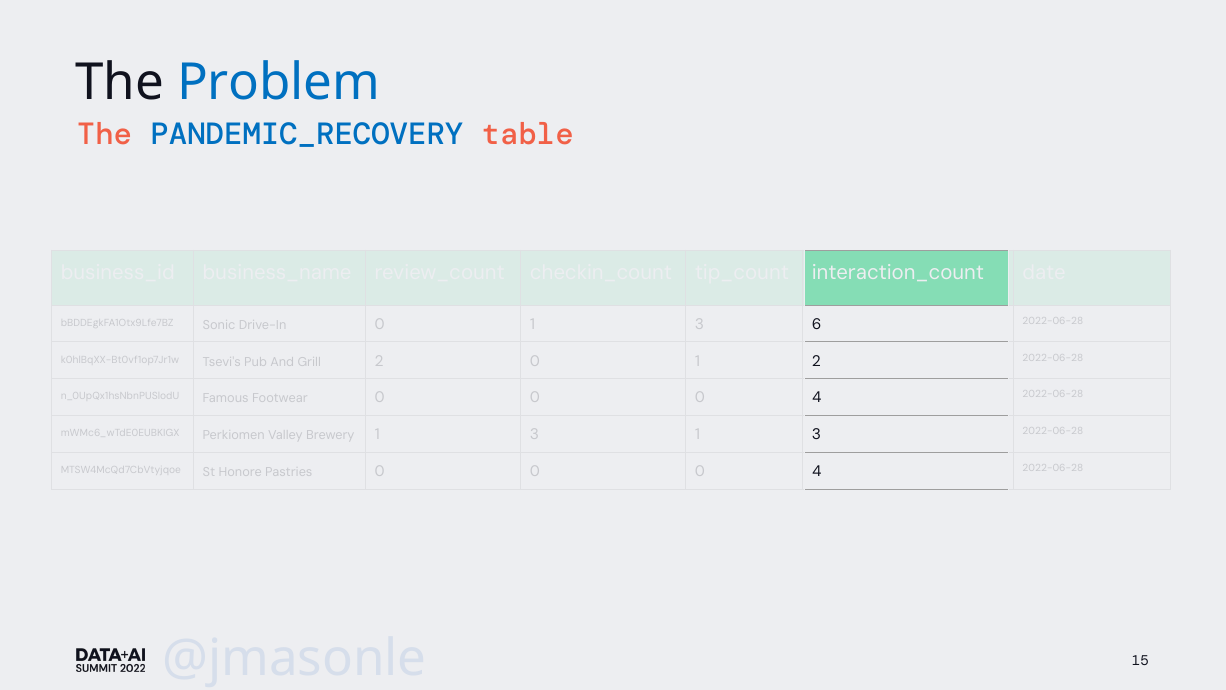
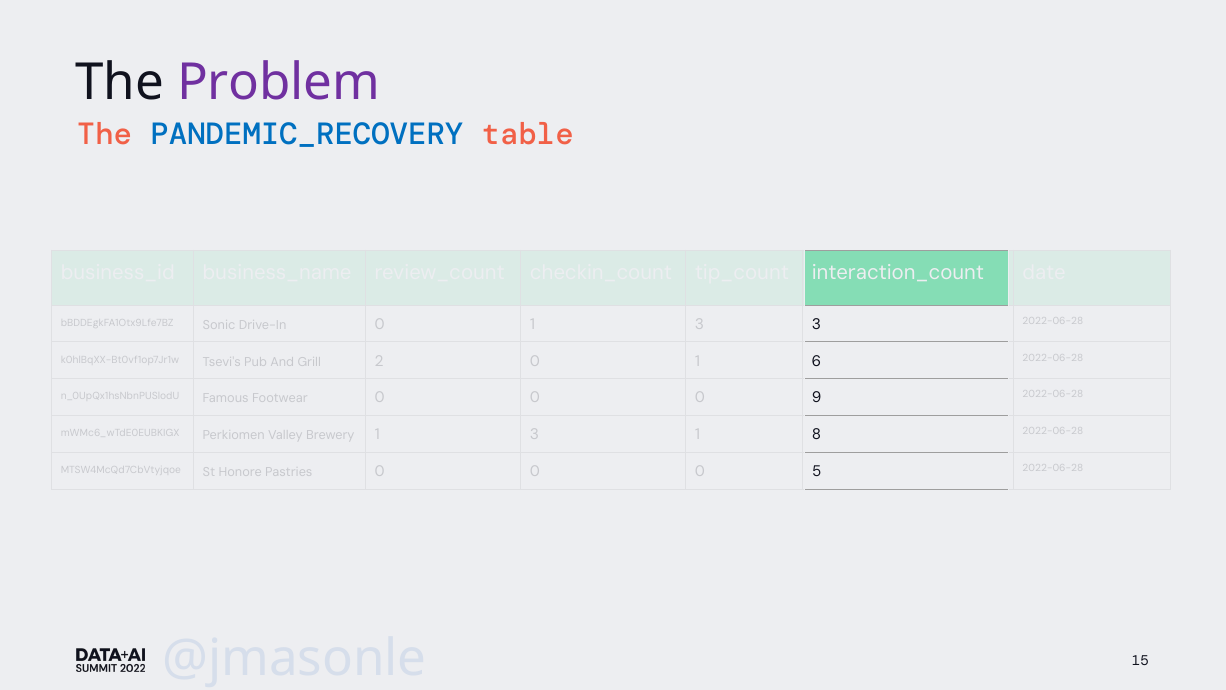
Problem colour: blue -> purple (279, 83)
6: 6 -> 3 (816, 324)
2: 2 -> 6 (816, 361)
4: 4 -> 9 (817, 398)
3: 3 -> 8 (816, 435)
4: 4 -> 5 (817, 471)
